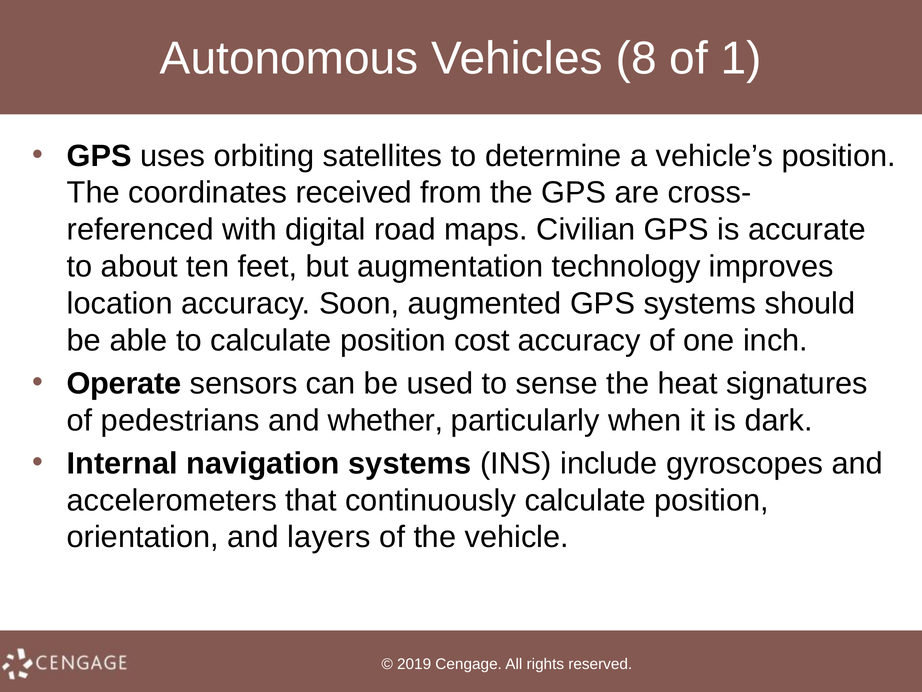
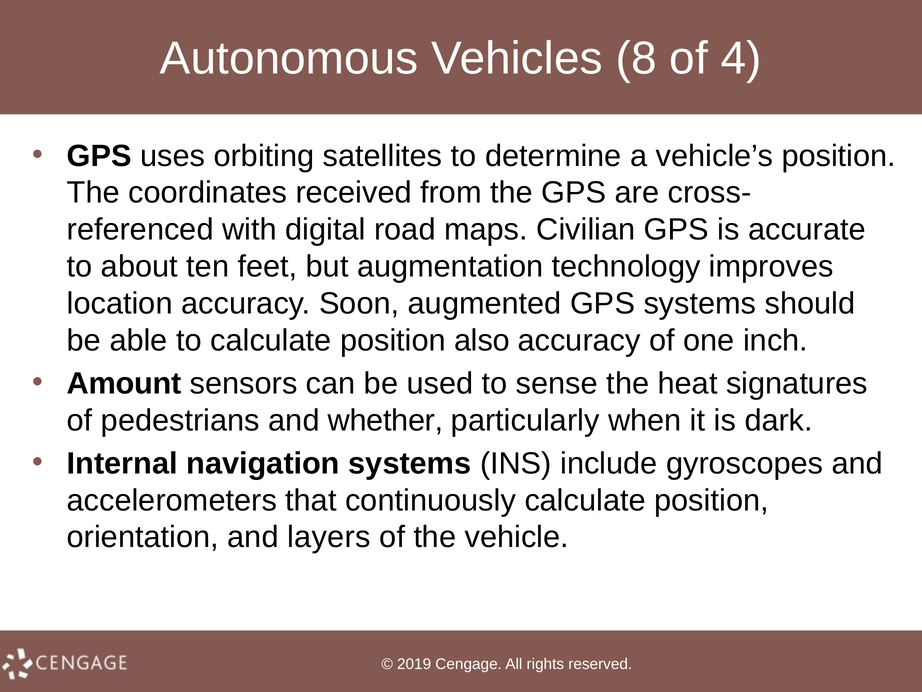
1: 1 -> 4 (741, 58)
cost: cost -> also (482, 340)
Operate: Operate -> Amount (124, 383)
